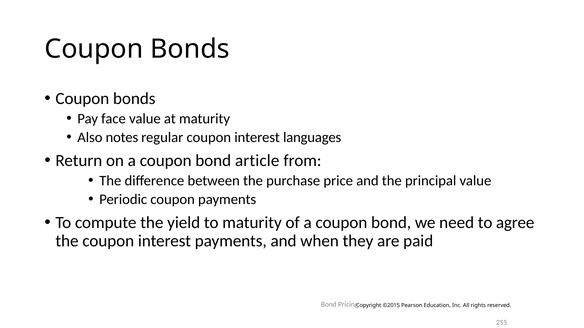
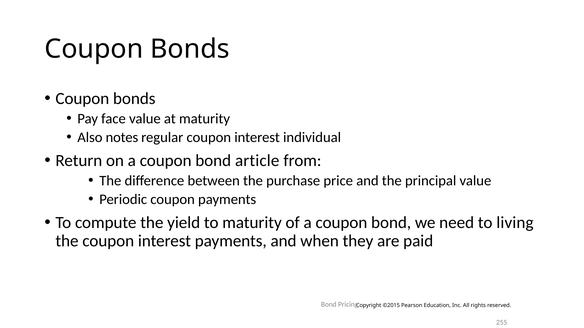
languages: languages -> individual (312, 138)
agree: agree -> living (515, 223)
